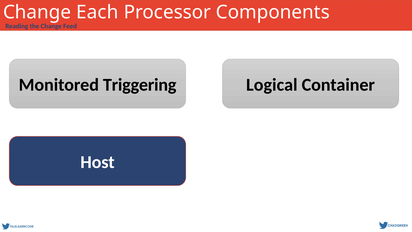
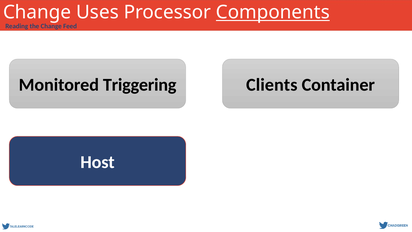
Each: Each -> Uses (97, 12)
Components underline: none -> present (273, 12)
Logical: Logical -> Clients (272, 85)
